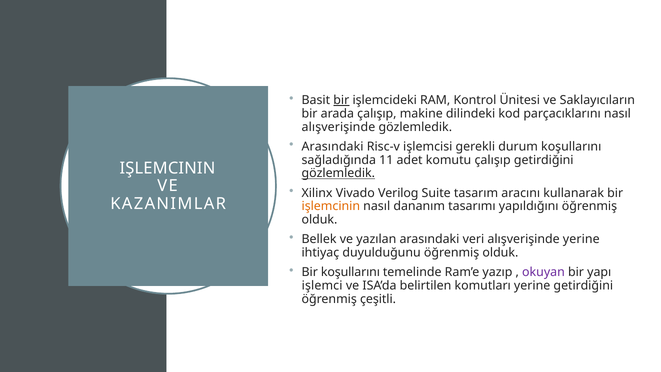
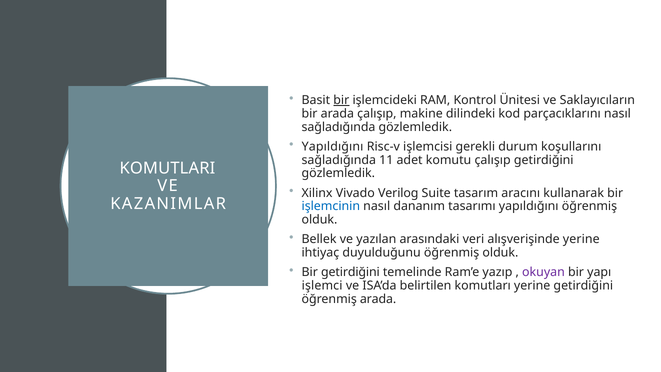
alışverişinde: alışverişinde -> sağladığında (338, 127)
Arasındaki: Arasındaki -> Yapıldığını (333, 147)
IŞLEMCININ: IŞLEMCININ -> KOMUTLARI (167, 168)
gözlemledik underline: present -> none (338, 173)
işlemcinin colour: orange -> blue (331, 206)
Bir koşullarını: koşullarını -> getirdiğini (350, 272)
öğrenmiş çeşitli: çeşitli -> arada (378, 299)
